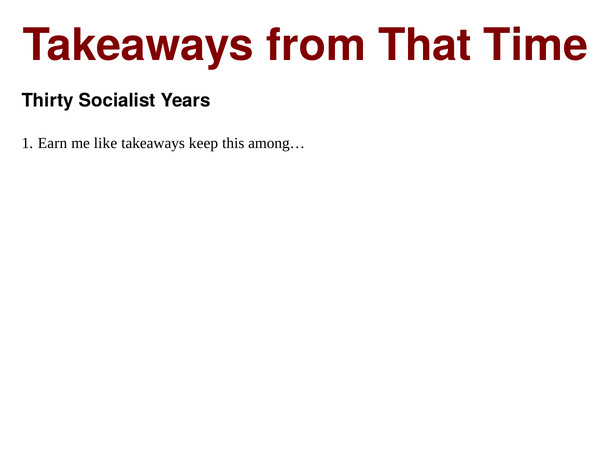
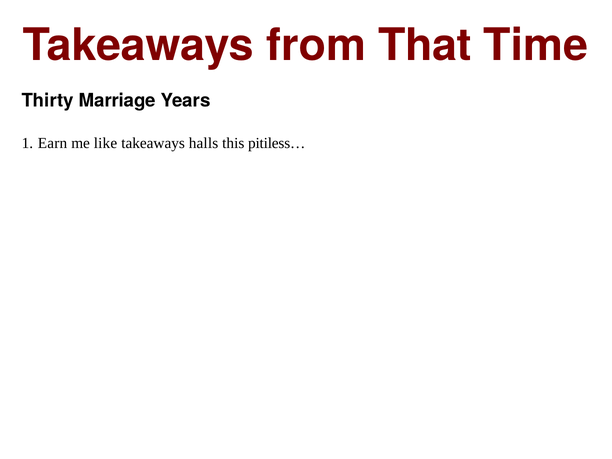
Socialist: Socialist -> Marriage (117, 100)
keep: keep -> halls (203, 143)
among…: among… -> pitiless… (277, 143)
